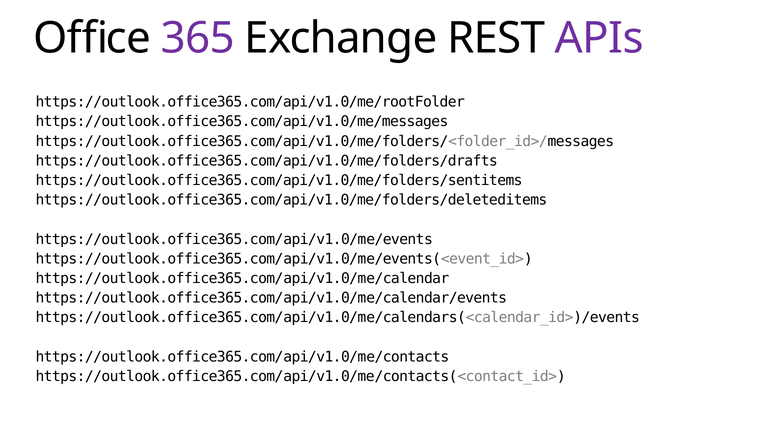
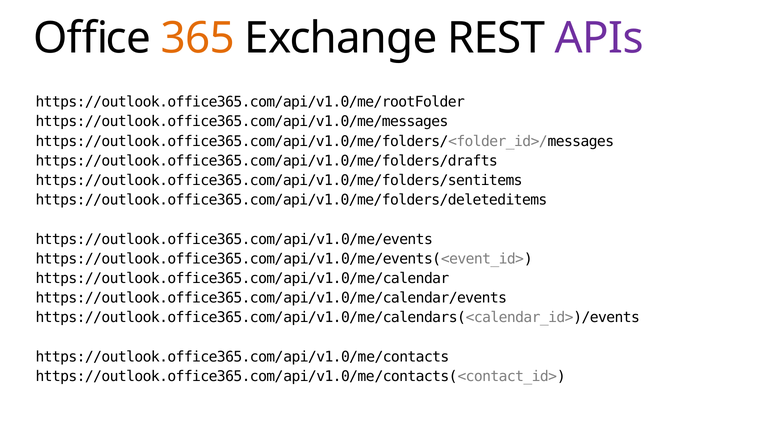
365 colour: purple -> orange (198, 38)
